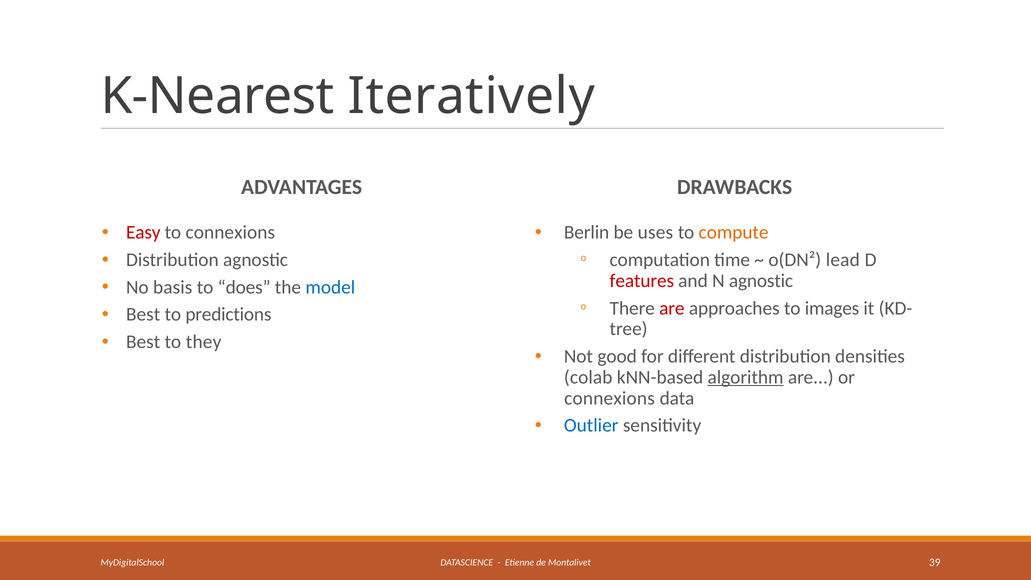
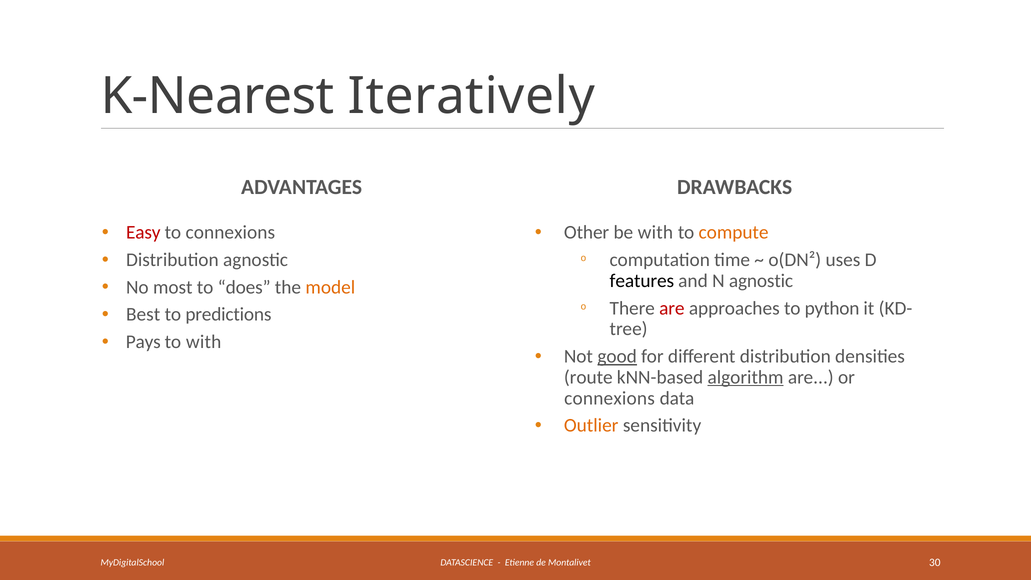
Berlin: Berlin -> Other (587, 233)
be uses: uses -> with (655, 233)
lead: lead -> uses (843, 260)
features colour: red -> black (642, 281)
basis: basis -> most (173, 287)
model colour: blue -> orange (330, 287)
images: images -> python (832, 308)
Best: Best -> Pays (143, 342)
to they: they -> with (204, 342)
good underline: none -> present (617, 356)
colab: colab -> route (588, 377)
Outlier colour: blue -> orange (591, 425)
39: 39 -> 30 (935, 562)
